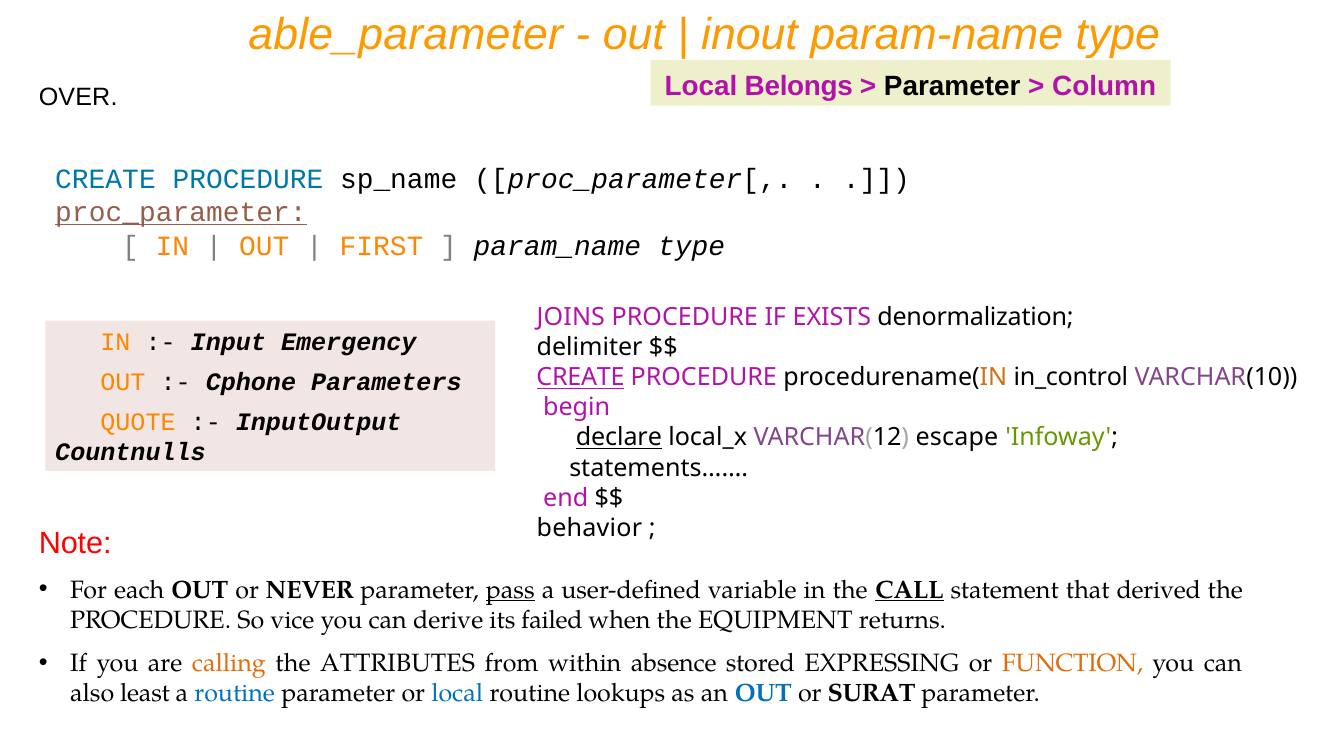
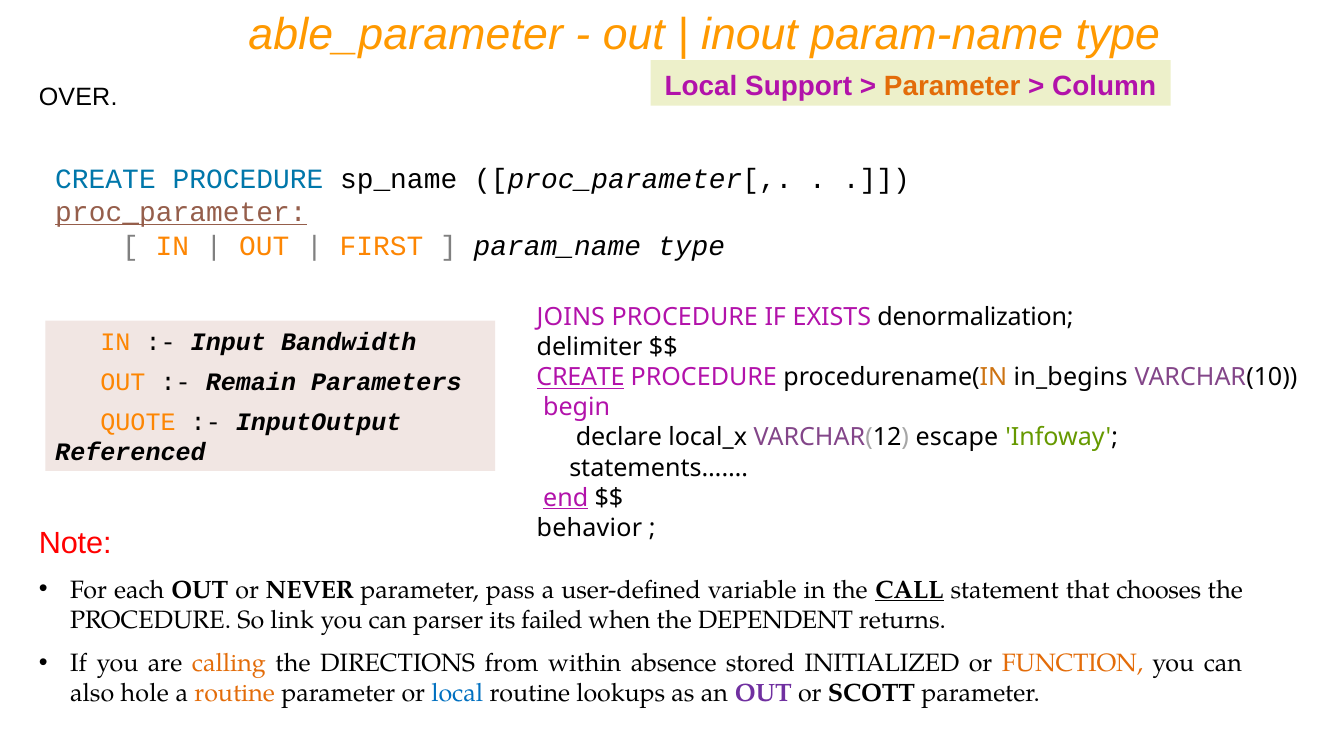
Belongs: Belongs -> Support (799, 86)
Parameter colour: black -> orange (952, 86)
Emergency: Emergency -> Bandwidth (349, 343)
in_control: in_control -> in_begins (1071, 378)
Cphone: Cphone -> Remain (251, 383)
declare underline: present -> none (619, 438)
Countnulls: Countnulls -> Referenced (130, 453)
end underline: none -> present (566, 498)
pass underline: present -> none (510, 590)
derived: derived -> chooses (1159, 590)
vice: vice -> link (292, 621)
derive: derive -> parser (448, 621)
EQUIPMENT: EQUIPMENT -> DEPENDENT (775, 621)
ATTRIBUTES: ATTRIBUTES -> DIRECTIONS (398, 664)
EXPRESSING: EXPRESSING -> INITIALIZED (882, 664)
least: least -> hole (145, 694)
routine colour: blue -> orange (235, 694)
OUT colour: blue -> purple (763, 694)
SURAT: SURAT -> SCOTT (872, 694)
